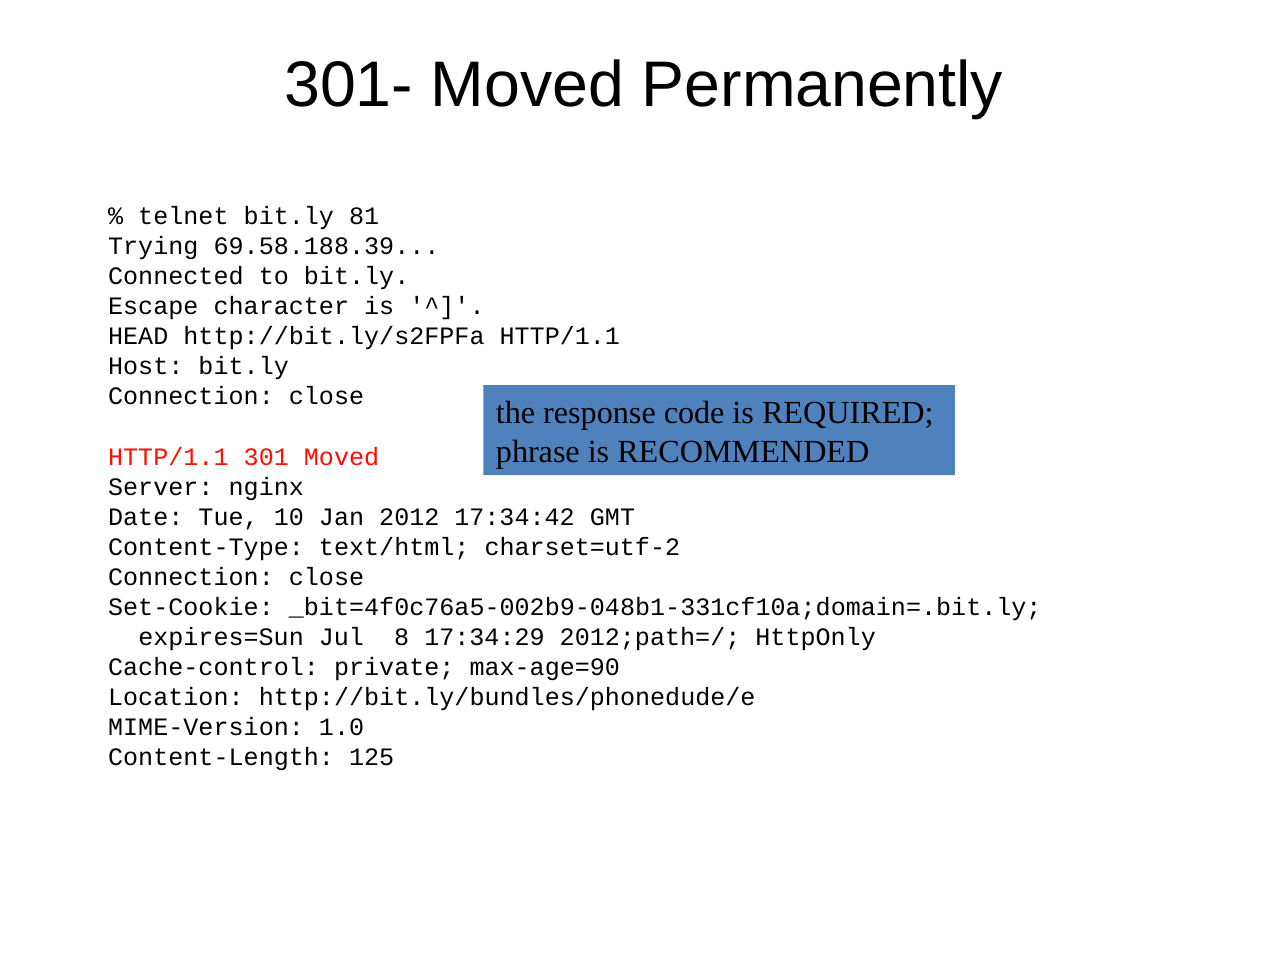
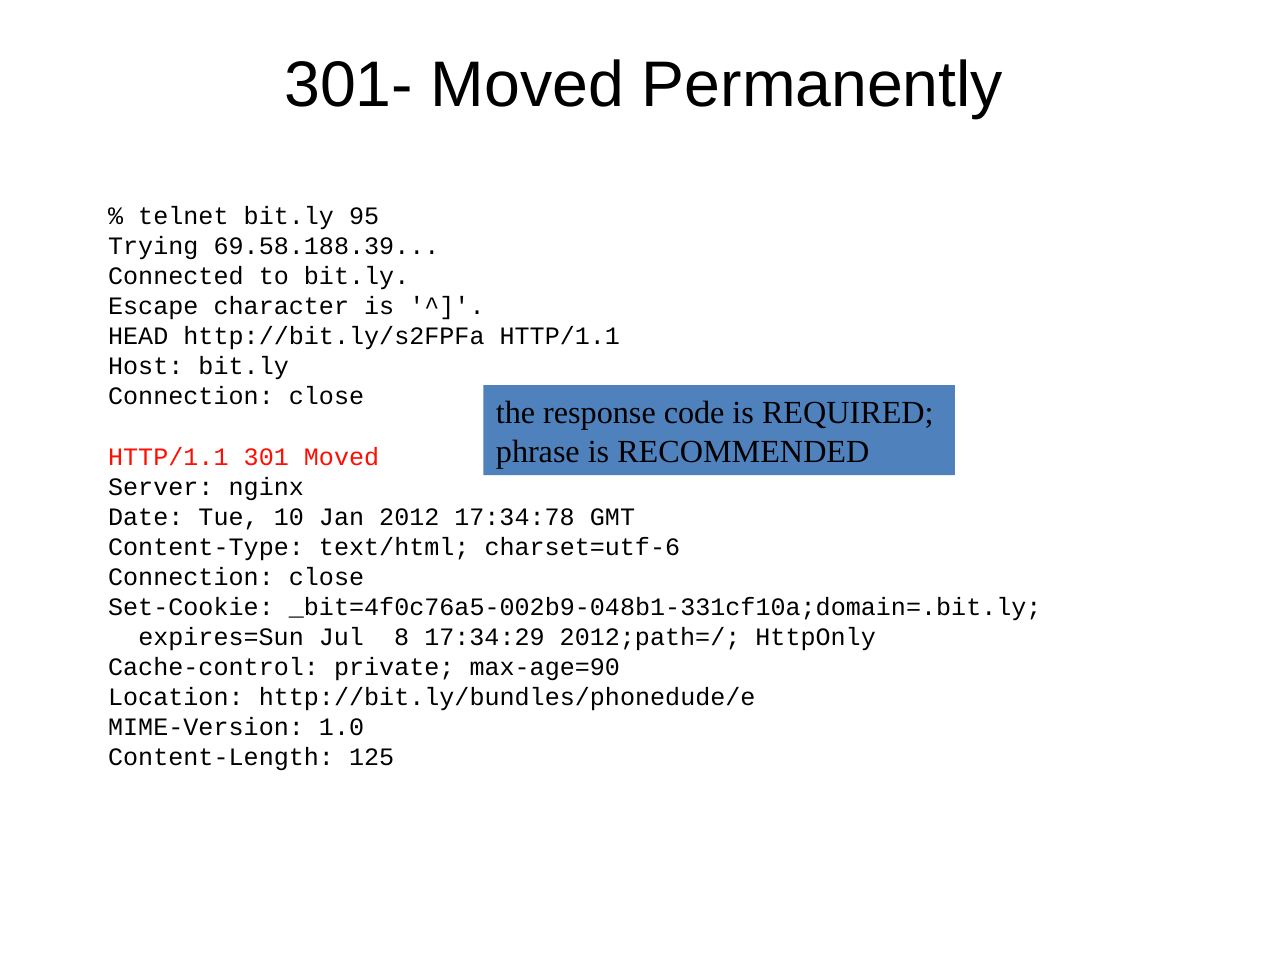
81: 81 -> 95 (364, 216)
17:34:42: 17:34:42 -> 17:34:78 (515, 517)
charset=utf-2: charset=utf-2 -> charset=utf-6 (582, 547)
